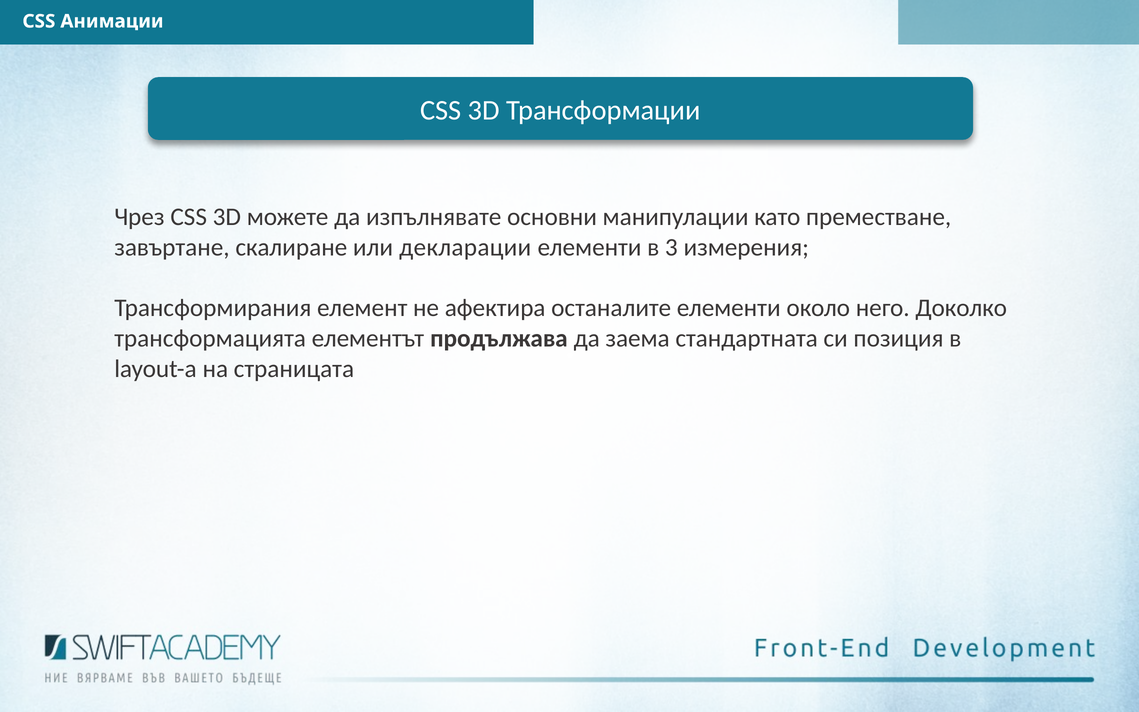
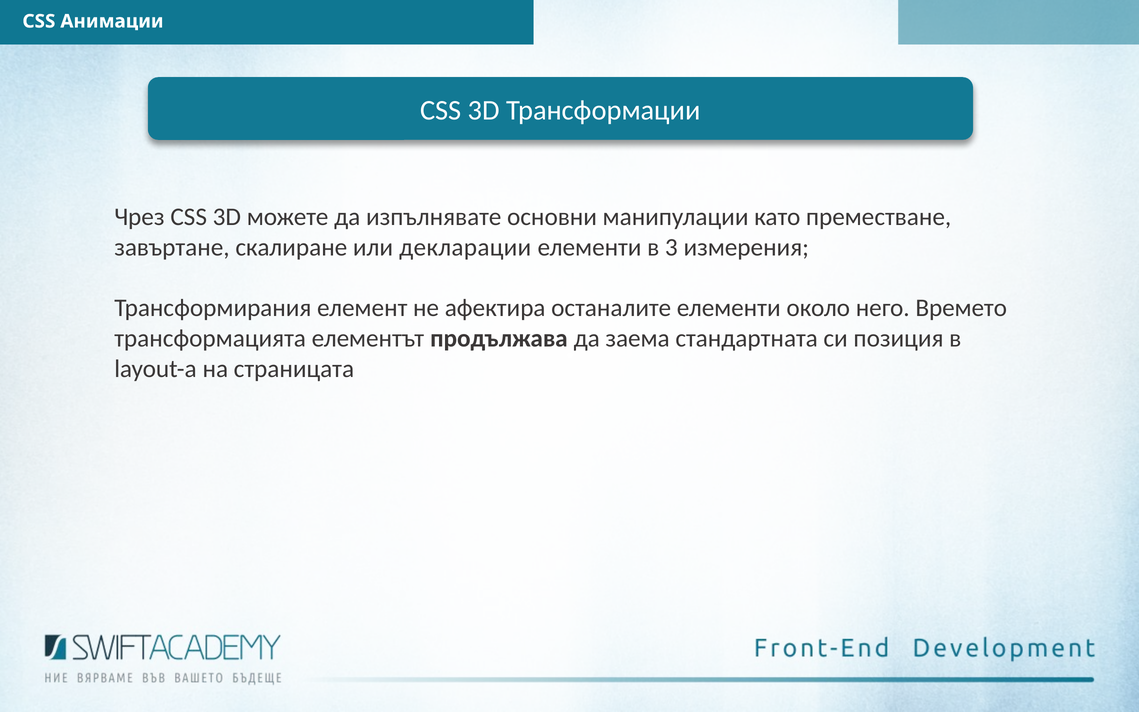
Доколко: Доколко -> Времето (961, 308)
